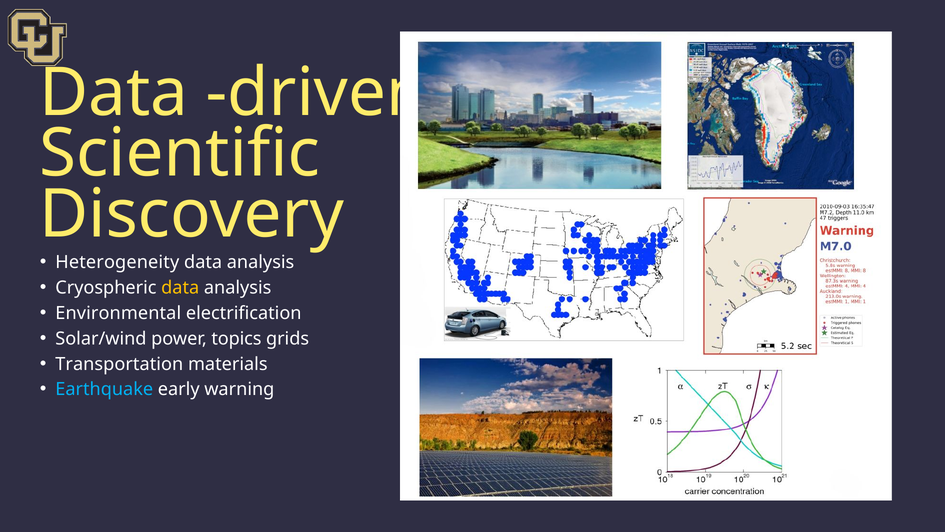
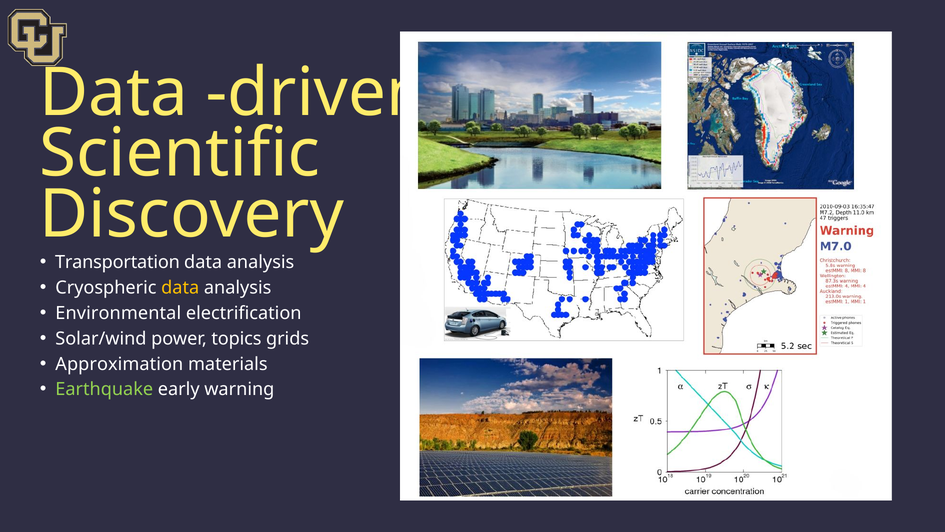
Heterogeneity: Heterogeneity -> Transportation (117, 262)
Transportation: Transportation -> Approximation (119, 364)
Earthquake colour: light blue -> light green (104, 389)
